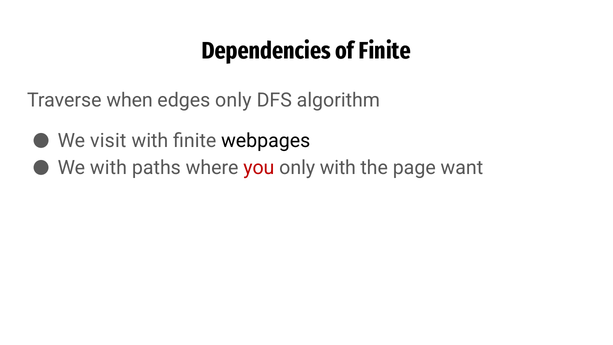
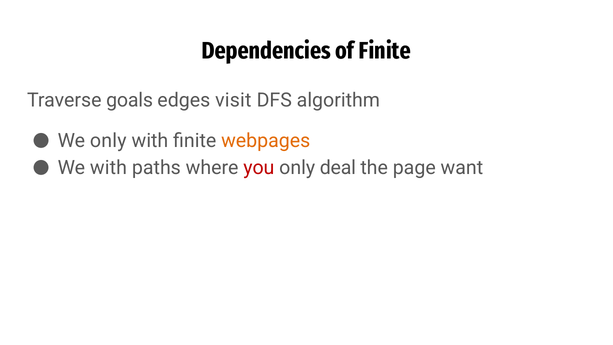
when: when -> goals (130, 100)
edges only: only -> visit (233, 100)
We visit: visit -> only (108, 141)
webpages colour: black -> orange (266, 141)
only with: with -> deal (338, 168)
